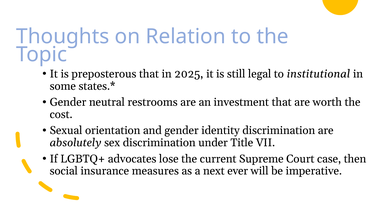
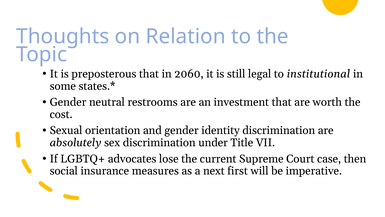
2025: 2025 -> 2060 (189, 74)
ever: ever -> first (238, 171)
